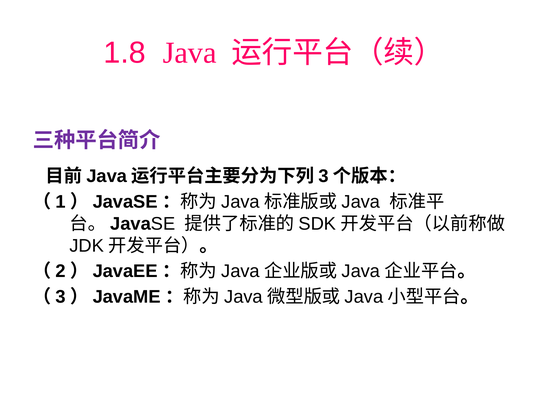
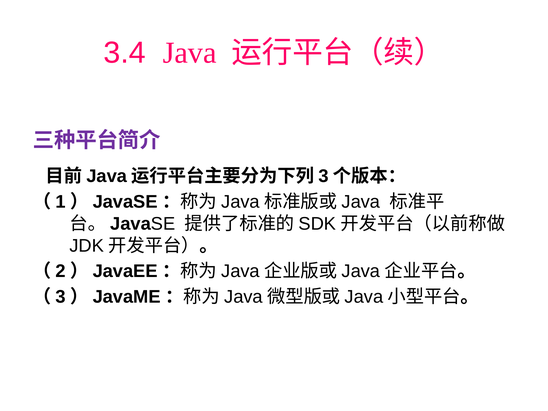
1.8: 1.8 -> 3.4 (125, 53)
